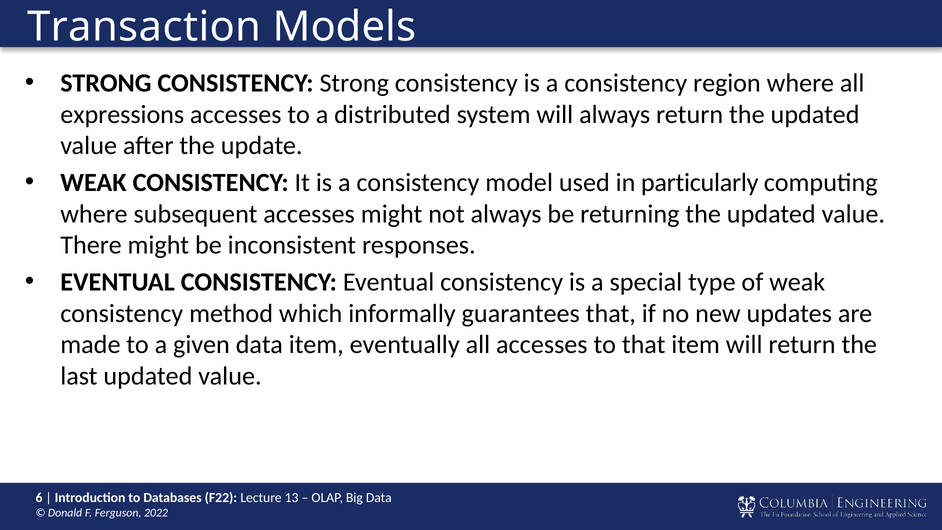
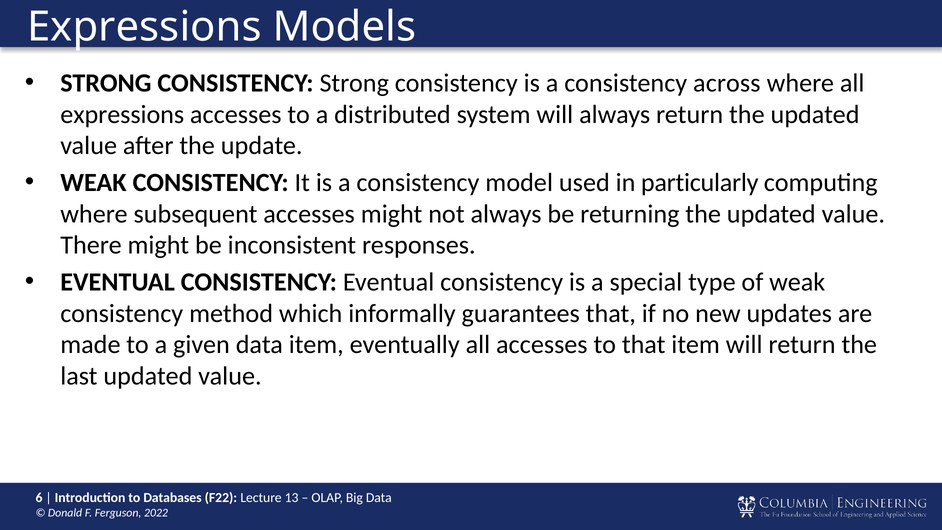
Transaction: Transaction -> Expressions (144, 27)
region: region -> across (727, 83)
